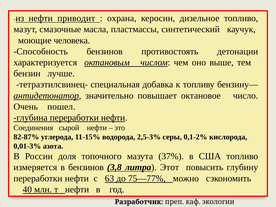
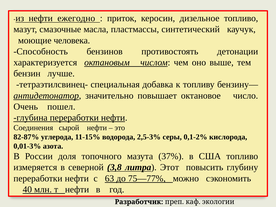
приводит: приводит -> ежегодно (76, 18)
охрана: охрана -> приток (122, 18)
в бензинов: бензинов -> северной (86, 167)
